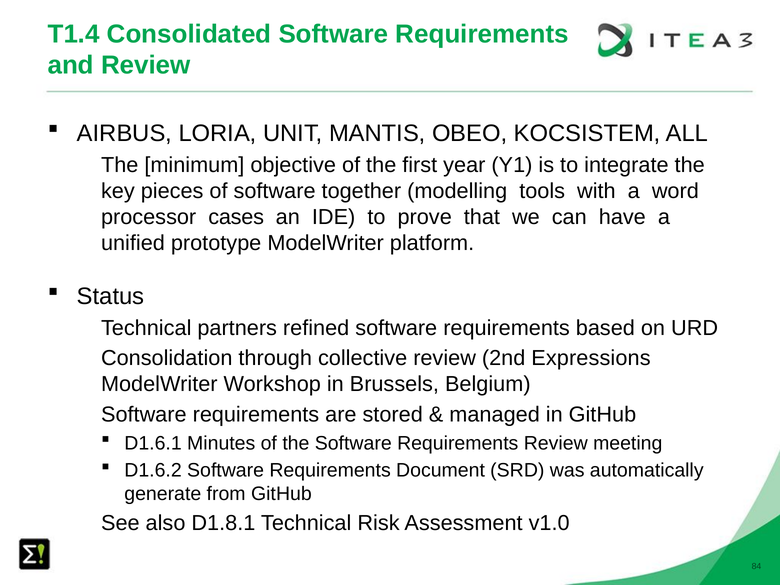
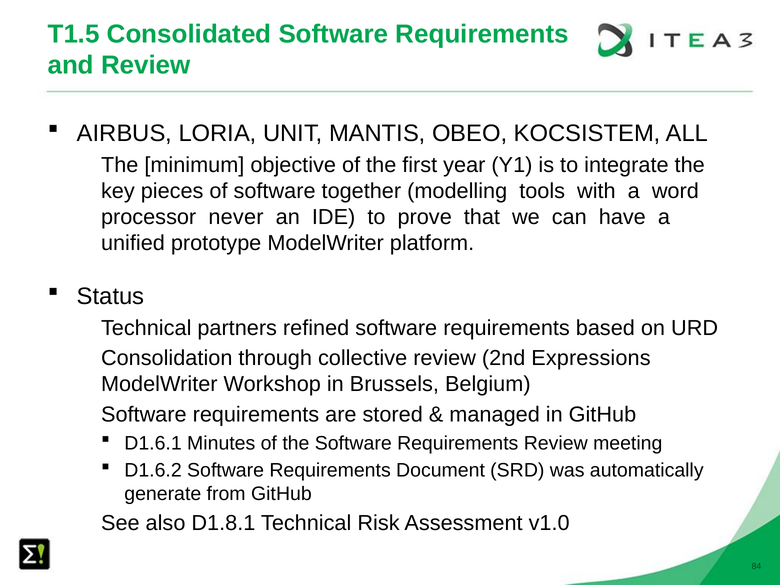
T1.4: T1.4 -> T1.5 (74, 34)
cases: cases -> never (236, 217)
